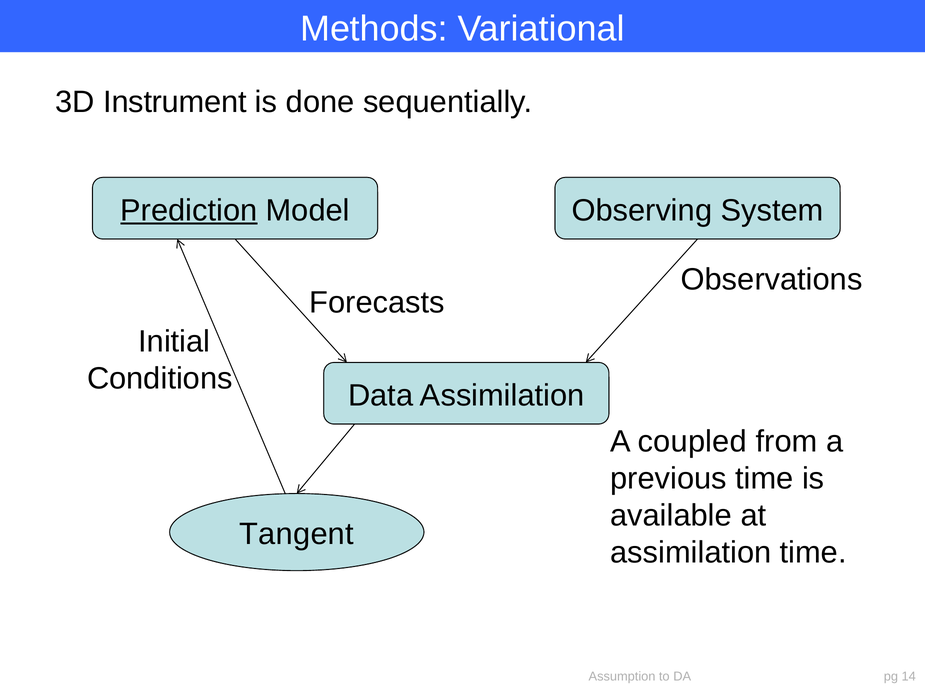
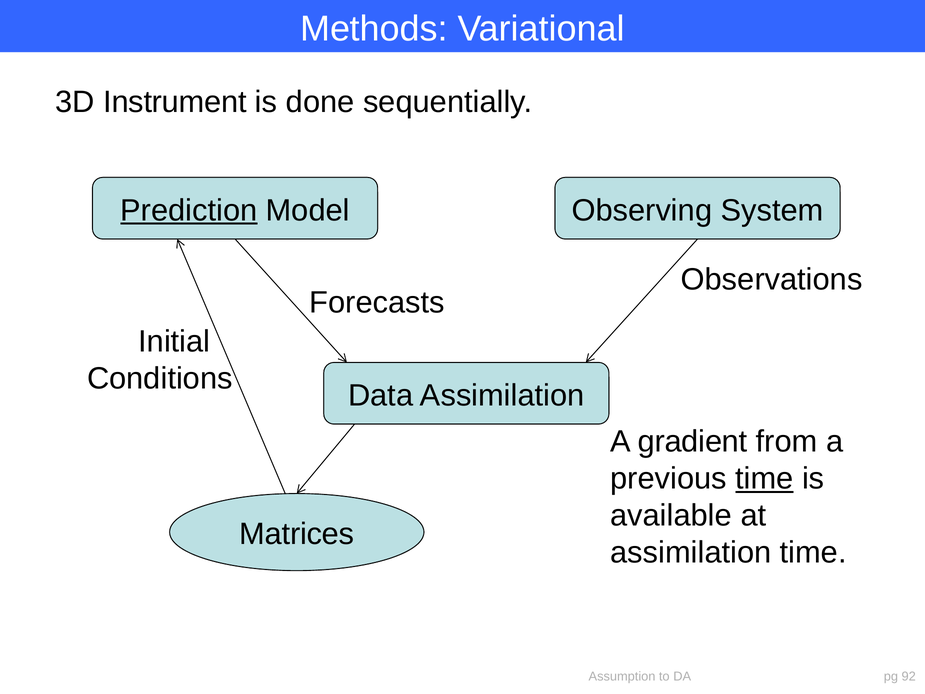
coupled: coupled -> gradient (693, 441)
time underline: none -> present (764, 478)
Tangent: Tangent -> Matrices (297, 534)
14: 14 -> 92 (909, 676)
